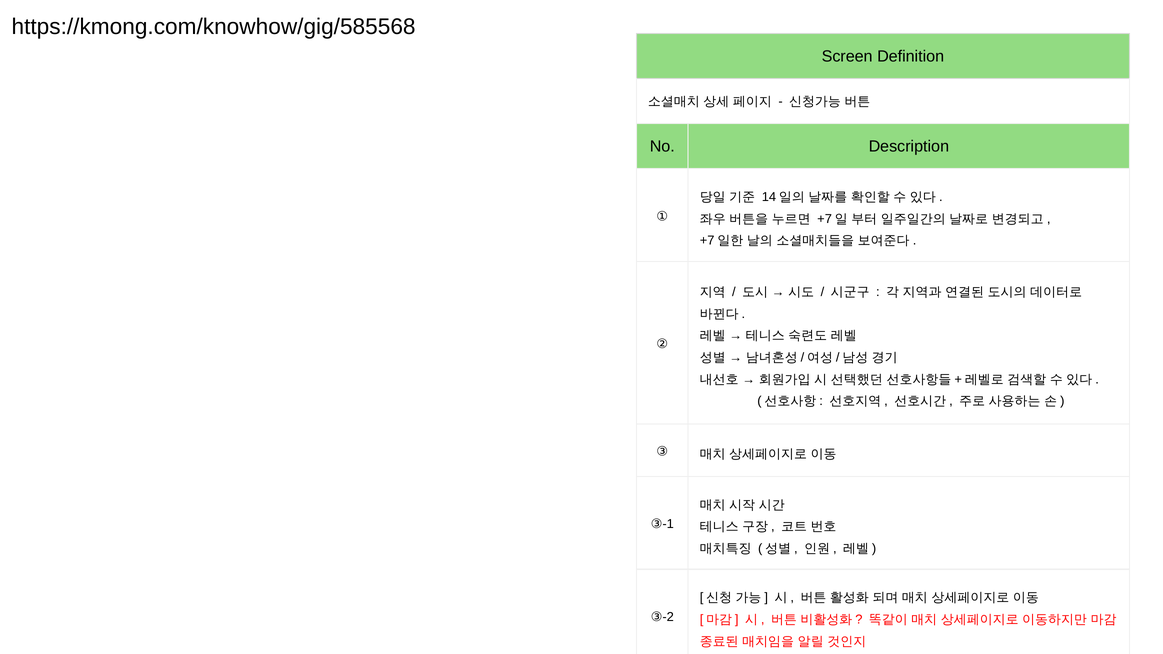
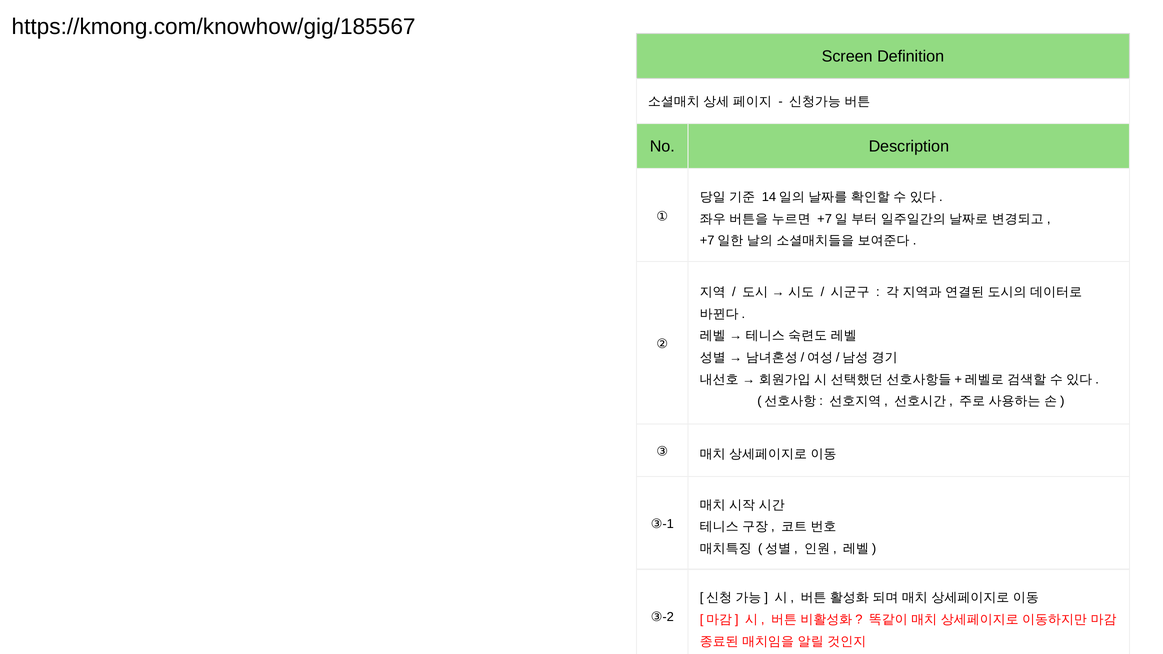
https://kmong.com/knowhow/gig/585568: https://kmong.com/knowhow/gig/585568 -> https://kmong.com/knowhow/gig/185567 (214, 27)
